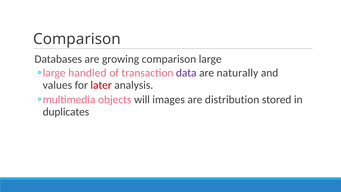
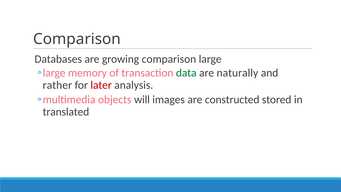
handled: handled -> memory (87, 73)
data colour: purple -> green (186, 73)
values: values -> rather (57, 85)
distribution: distribution -> constructed (232, 100)
duplicates: duplicates -> translated (66, 112)
